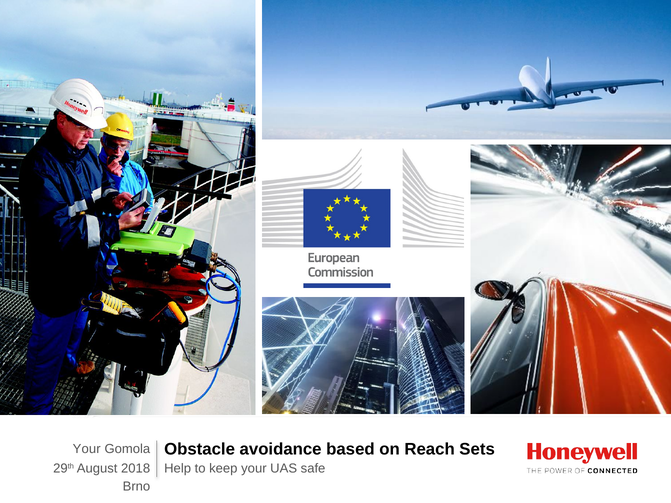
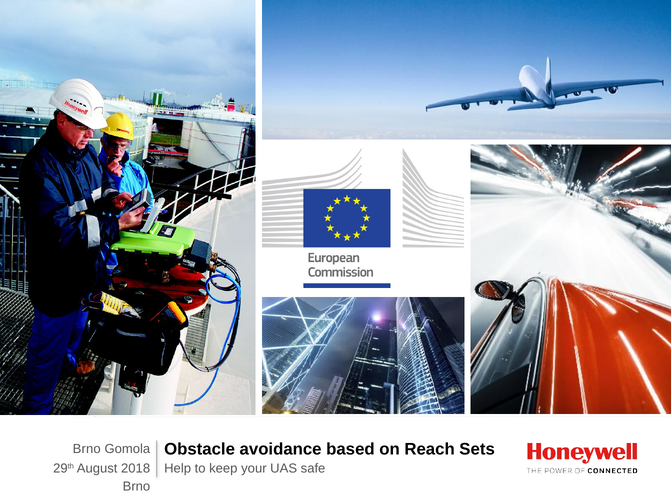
Your: Your -> Brno (87, 449)
